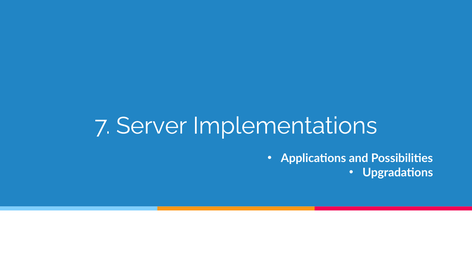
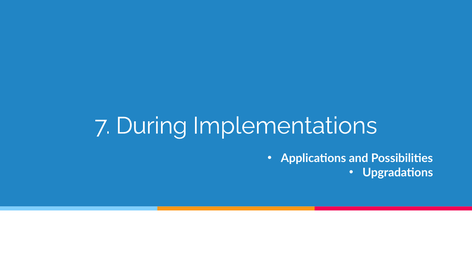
Server: Server -> During (152, 126)
